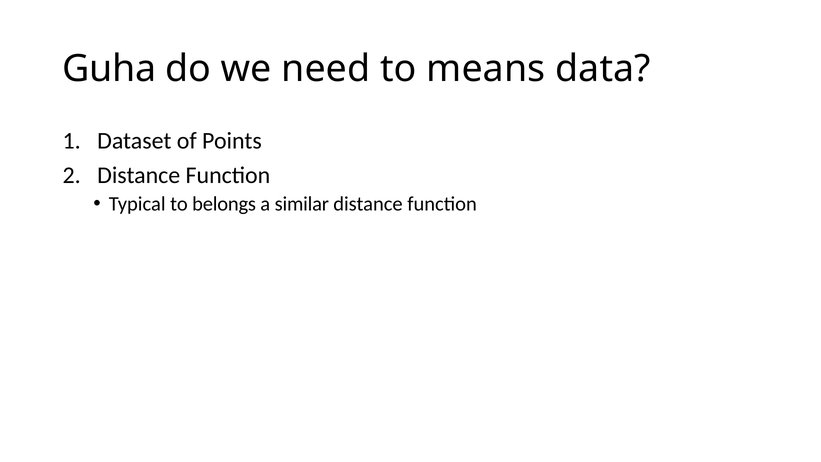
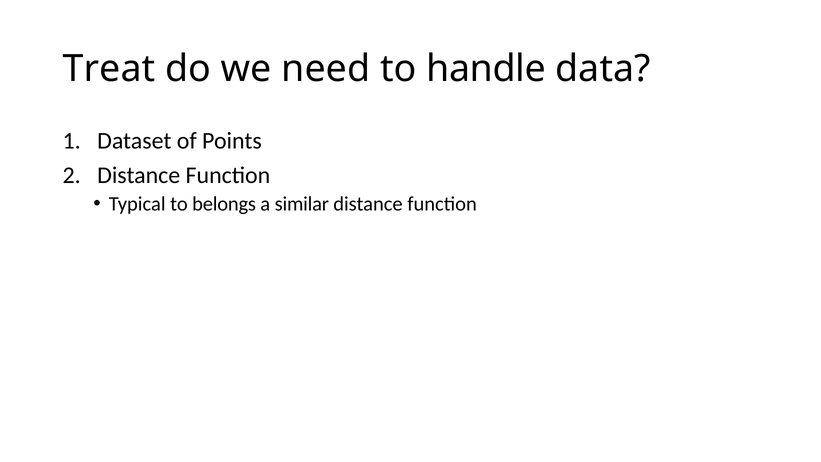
Guha: Guha -> Treat (109, 69)
means: means -> handle (486, 69)
